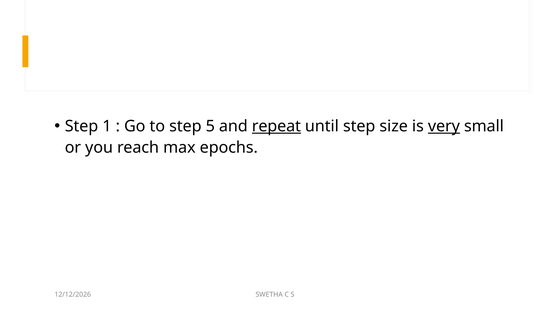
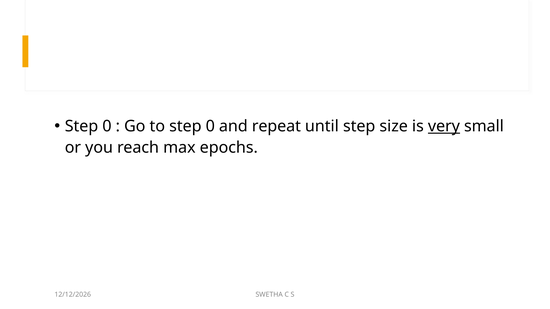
1: 1 -> 0 (107, 126)
to step 5: 5 -> 0 (210, 126)
repeat underline: present -> none (276, 126)
